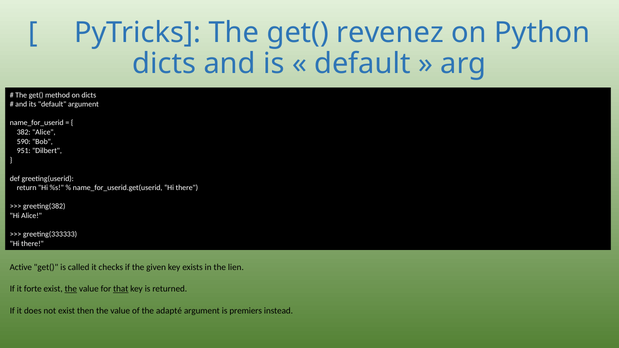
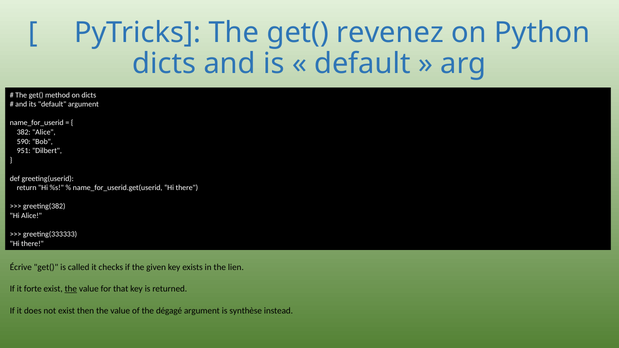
Active: Active -> Écrive (21, 267)
that underline: present -> none (121, 289)
adapté: adapté -> dégagé (169, 311)
premiers: premiers -> synthèse (246, 311)
